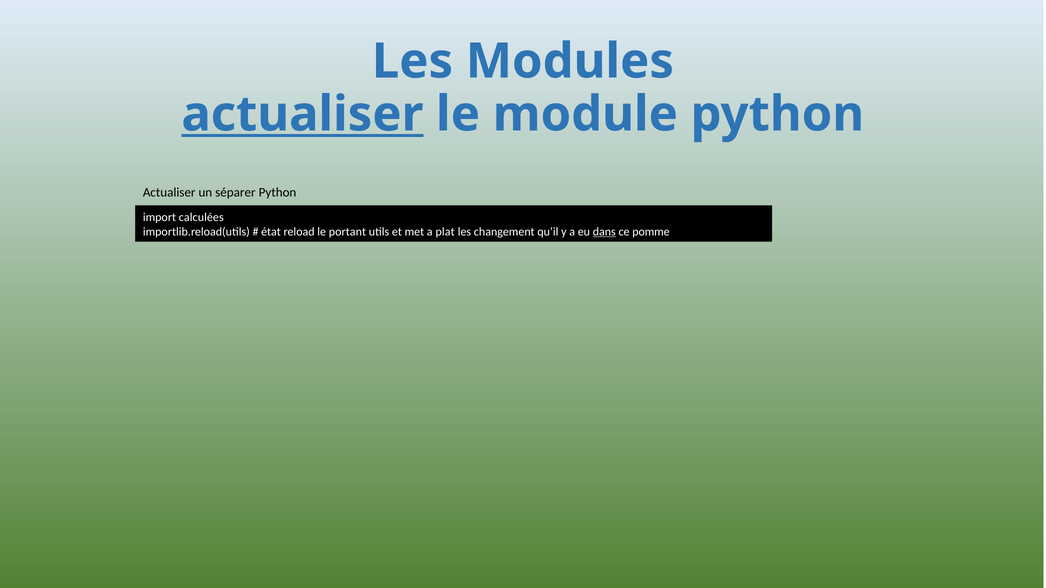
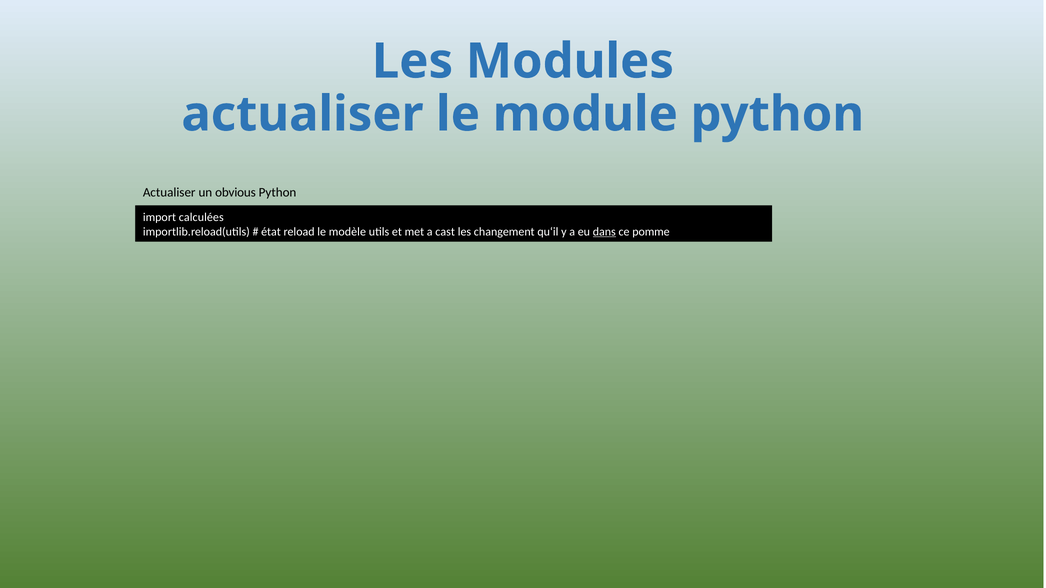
actualiser underline: present -> none (302, 114)
séparer: séparer -> obvious (235, 192)
portant: portant -> modèle (347, 232)
plat: plat -> cast (445, 232)
